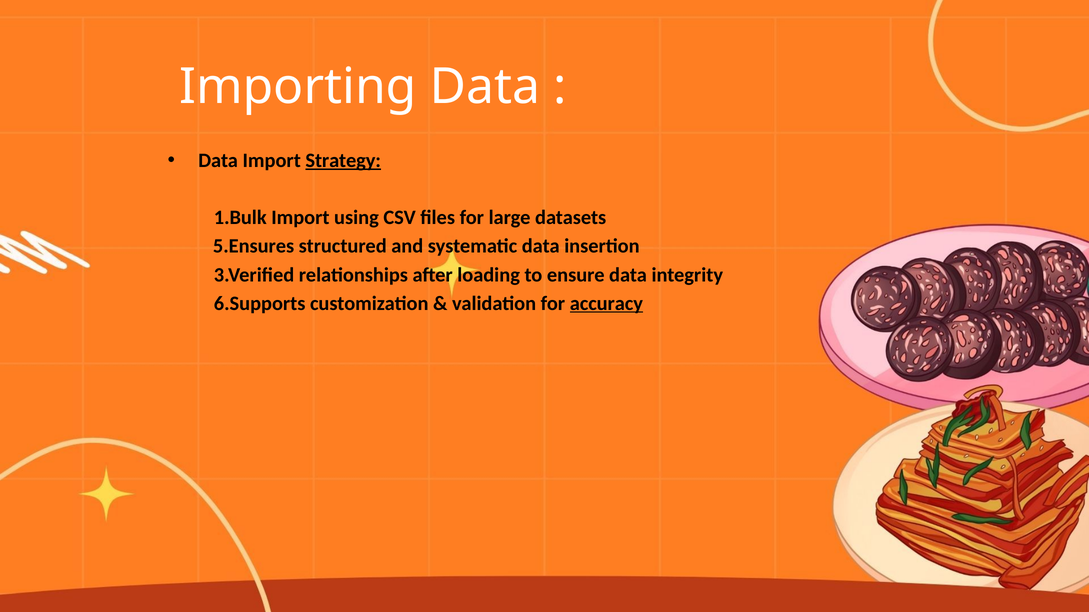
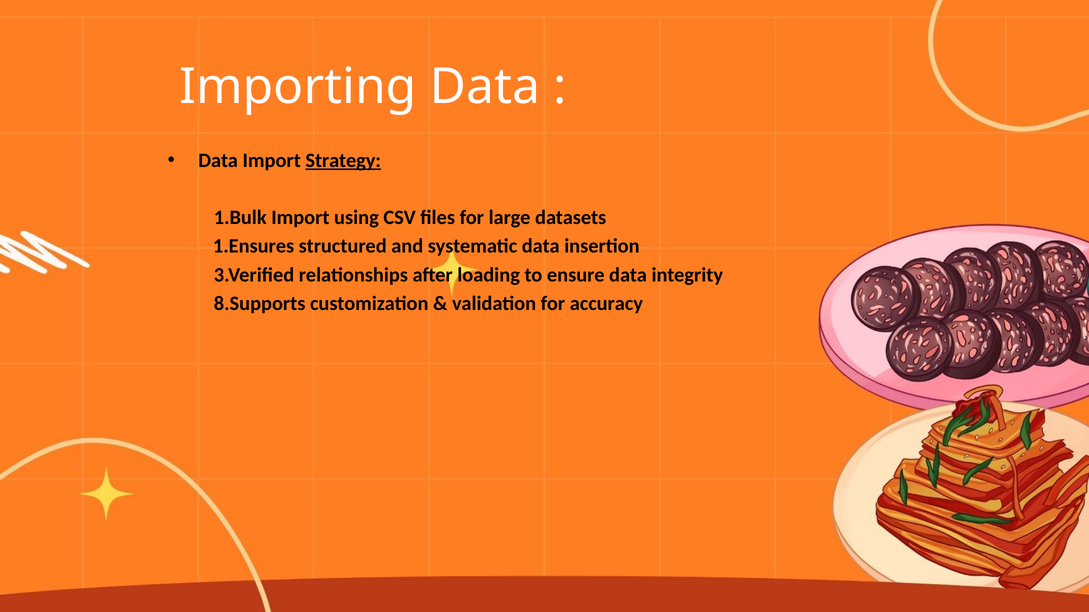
5.Ensures: 5.Ensures -> 1.Ensures (254, 246)
6.Supports: 6.Supports -> 8.Supports (260, 304)
accuracy underline: present -> none (606, 304)
